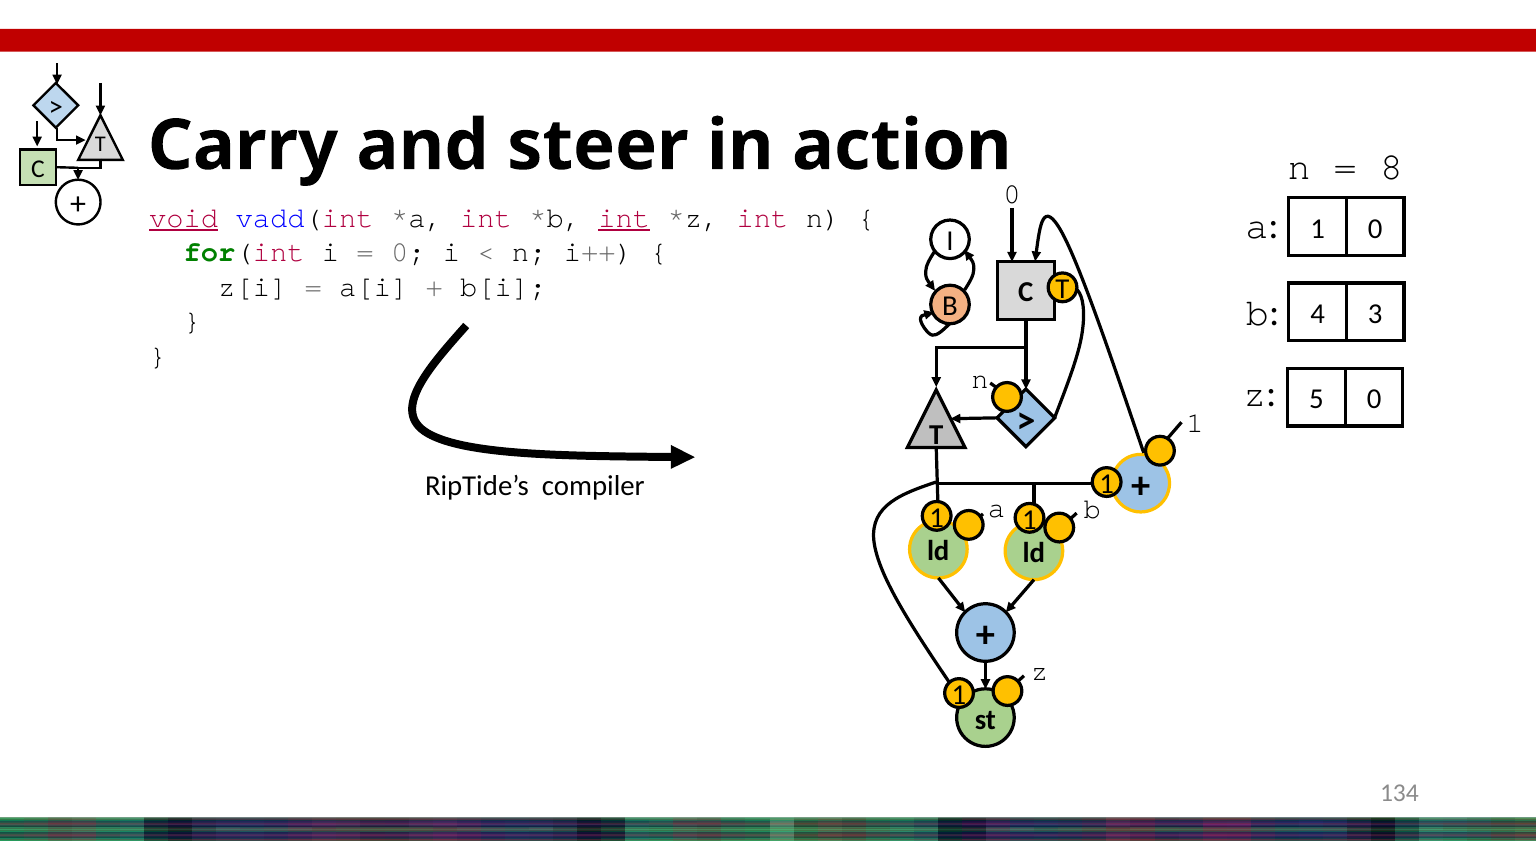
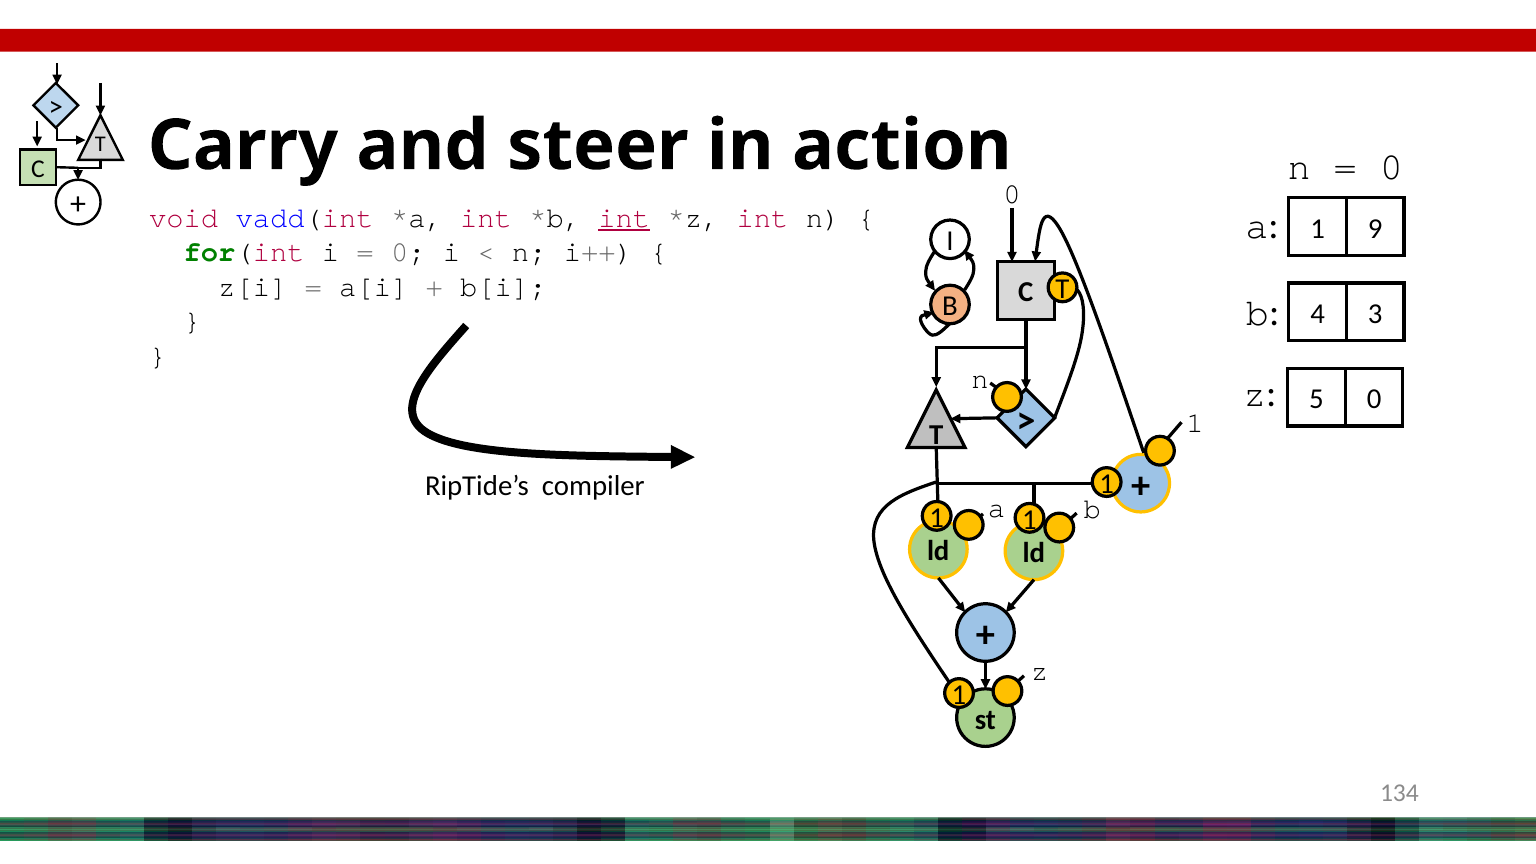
8: 8 -> 0 (1391, 167)
void underline: present -> none (184, 218)
1 0: 0 -> 9 (1375, 229)
